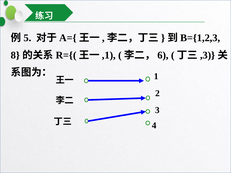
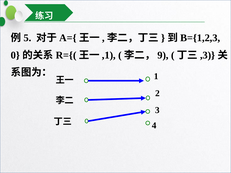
8: 8 -> 0 (15, 55)
6: 6 -> 9 (163, 55)
